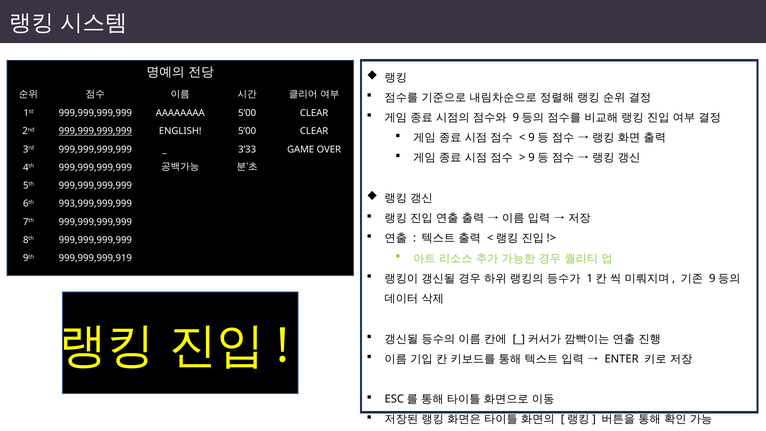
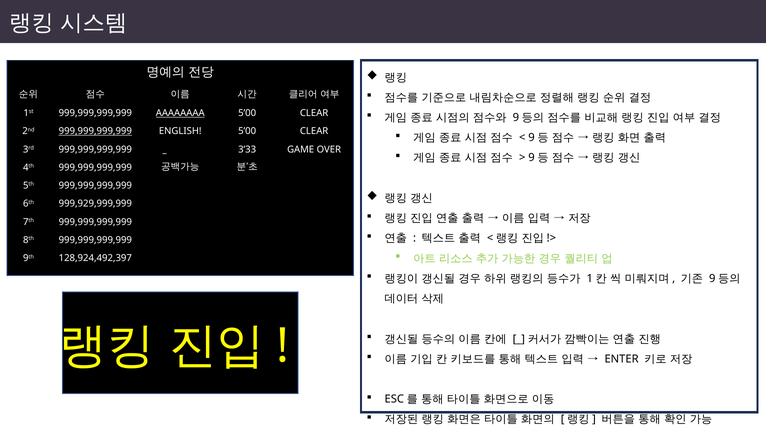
AAAAAAAA underline: none -> present (180, 113)
993,999,999,999: 993,999,999,999 -> 999,929,999,999 (95, 204)
999,999,999,919: 999,999,999,919 -> 128,924,492,397 (95, 258)
